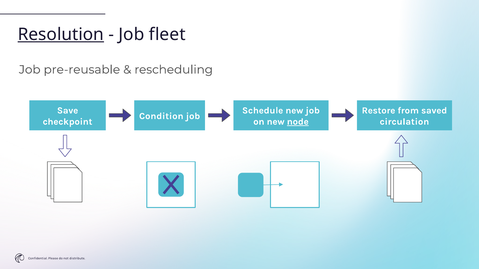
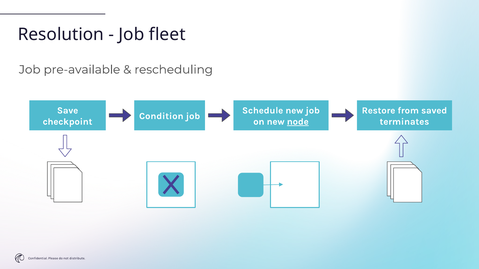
Resolution underline: present -> none (61, 34)
pre-reusable: pre-reusable -> pre-available (82, 70)
circulation: circulation -> terminates (404, 122)
